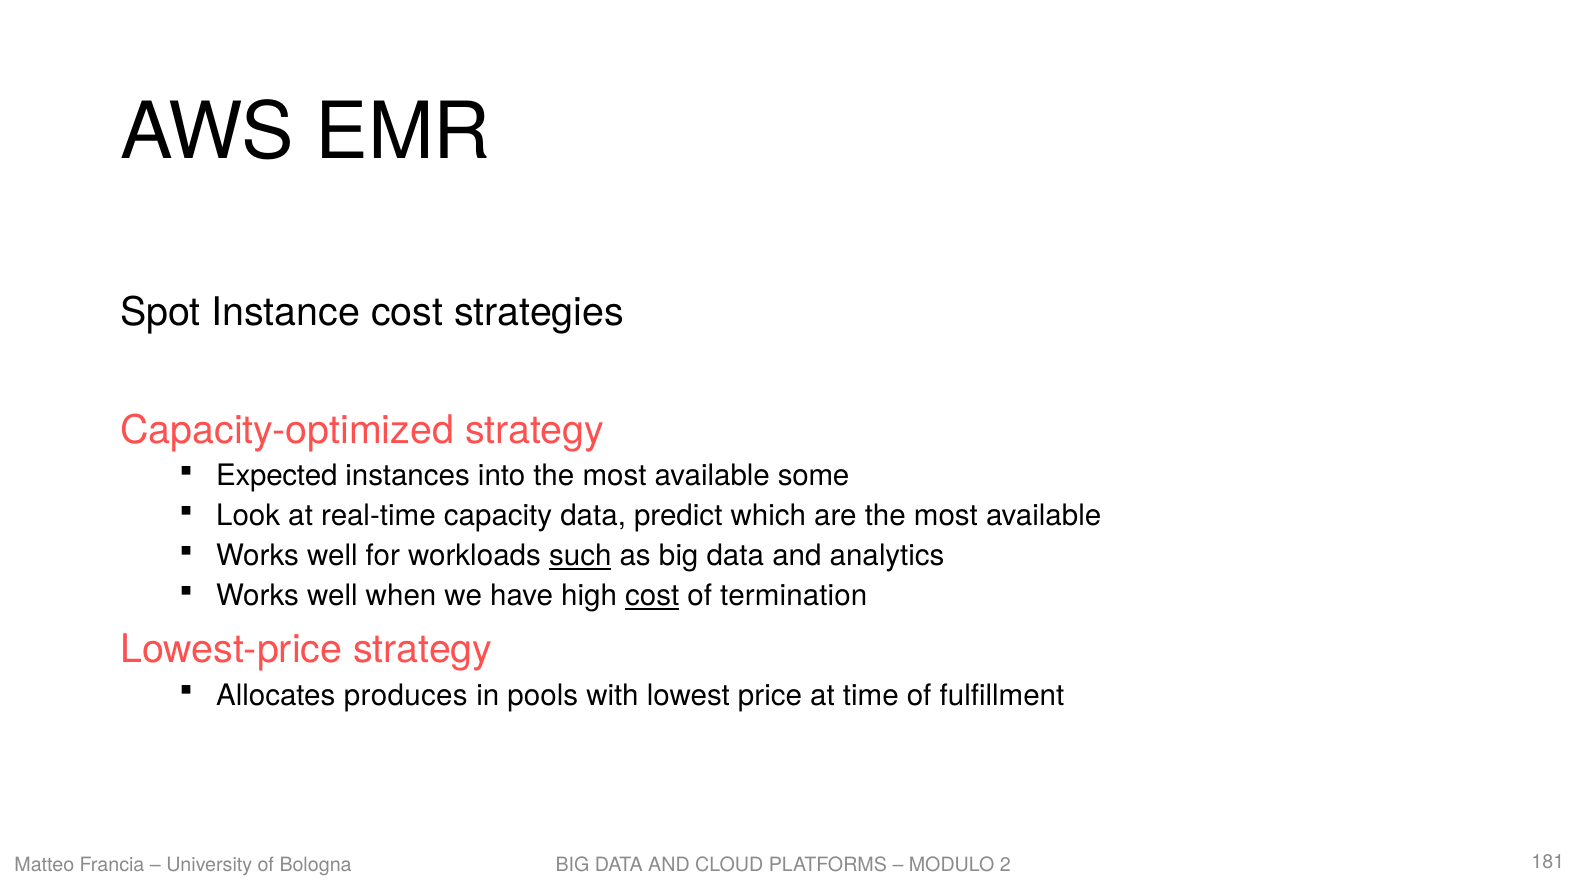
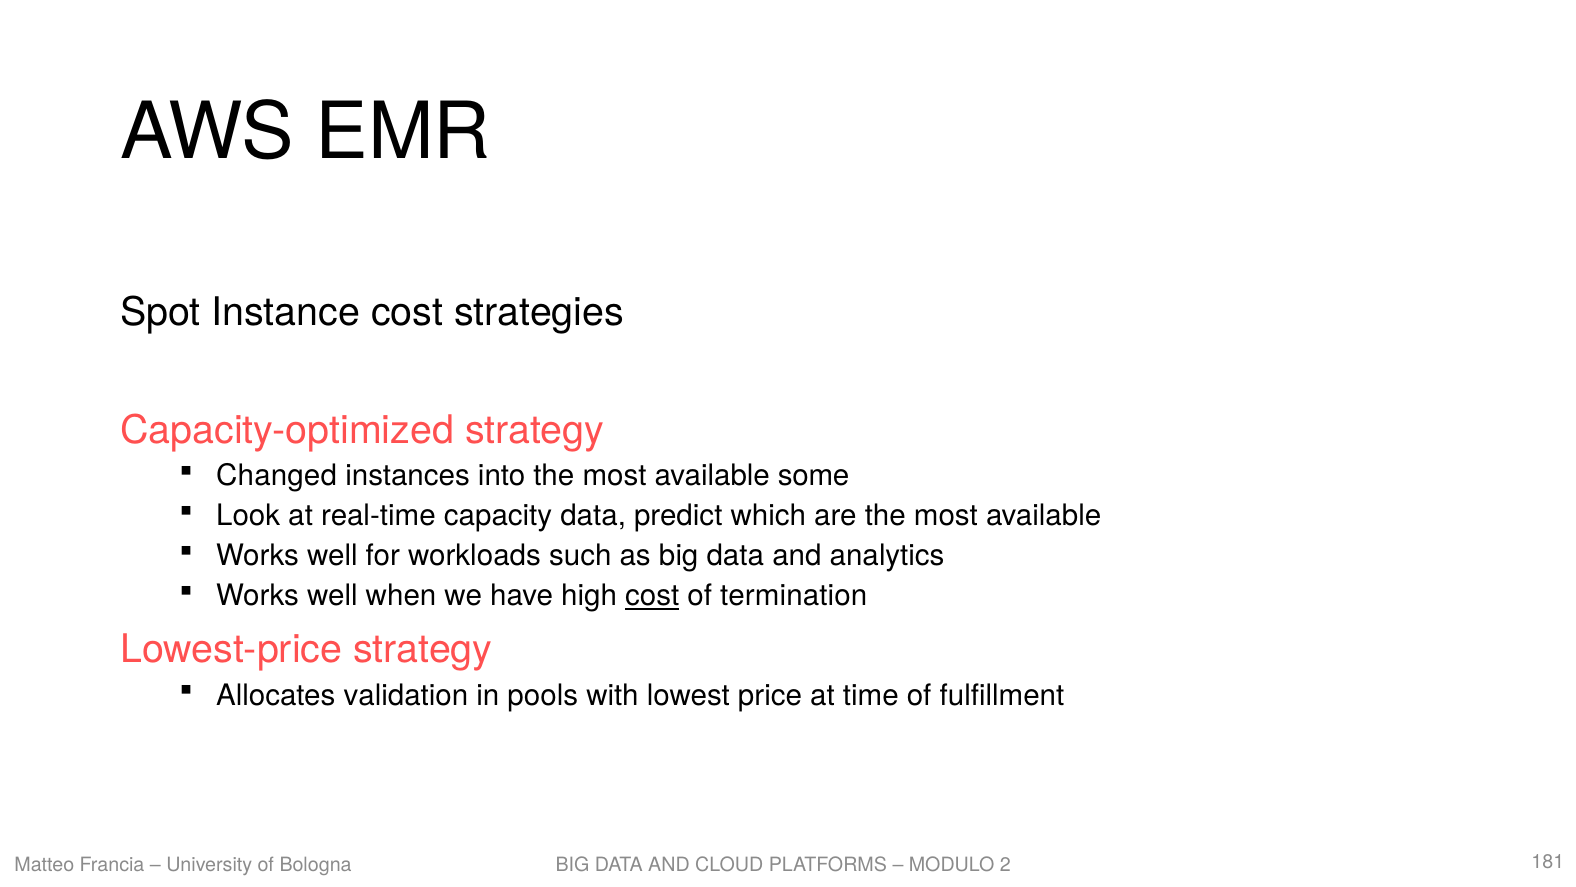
Expected: Expected -> Changed (277, 475)
such underline: present -> none (580, 556)
produces: produces -> validation (406, 695)
